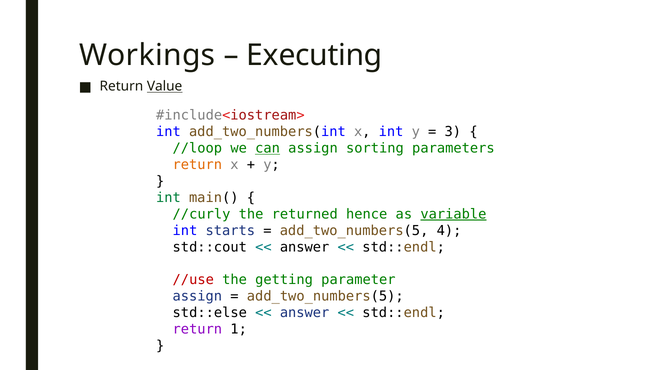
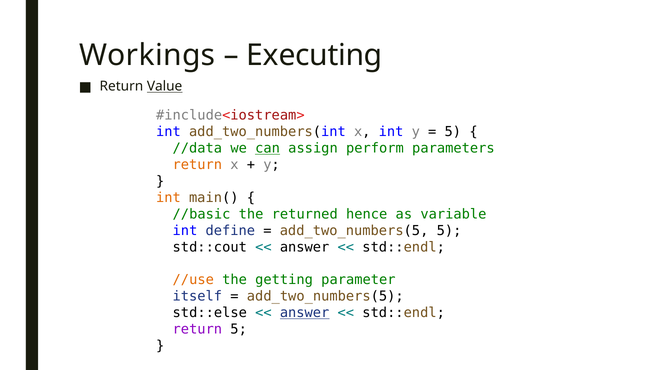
3: 3 -> 5 (453, 132)
//loop: //loop -> //data (197, 148)
sorting: sorting -> perform (375, 148)
int colour: green -> orange (168, 197)
//curly: //curly -> //basic (202, 214)
variable underline: present -> none (453, 214)
starts: starts -> define (230, 230)
add_two_numbers(5 4: 4 -> 5 (449, 230)
//use colour: red -> orange (193, 280)
assign: assign -> itself (197, 296)
answer underline: none -> present (305, 312)
return 1: 1 -> 5 (239, 329)
